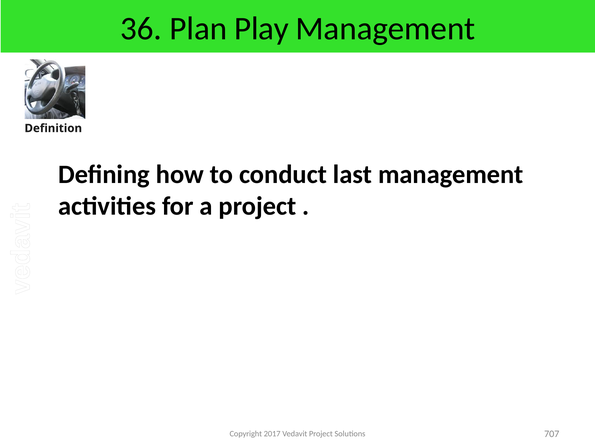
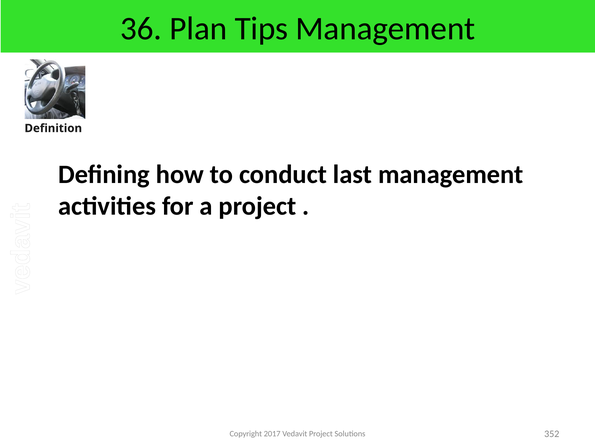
Play: Play -> Tips (261, 29)
707: 707 -> 352 (552, 434)
